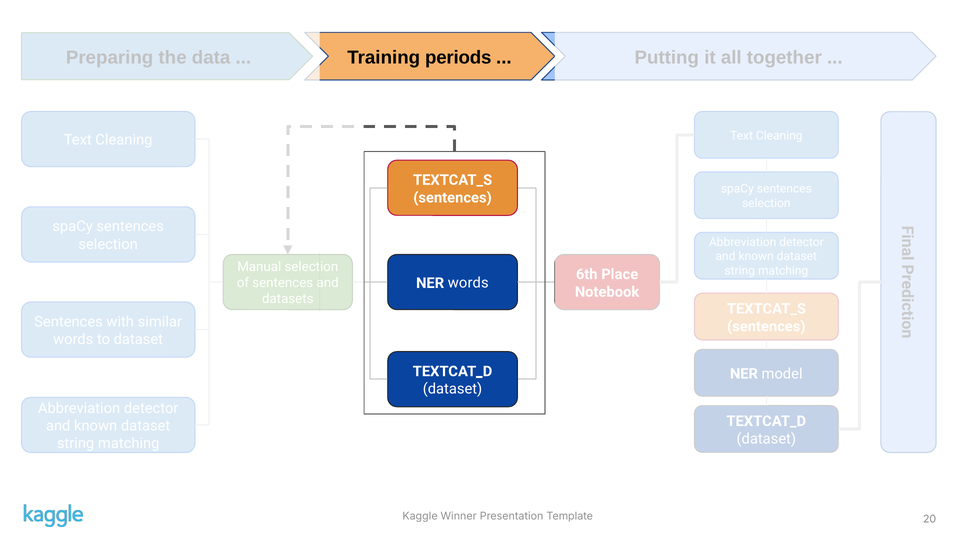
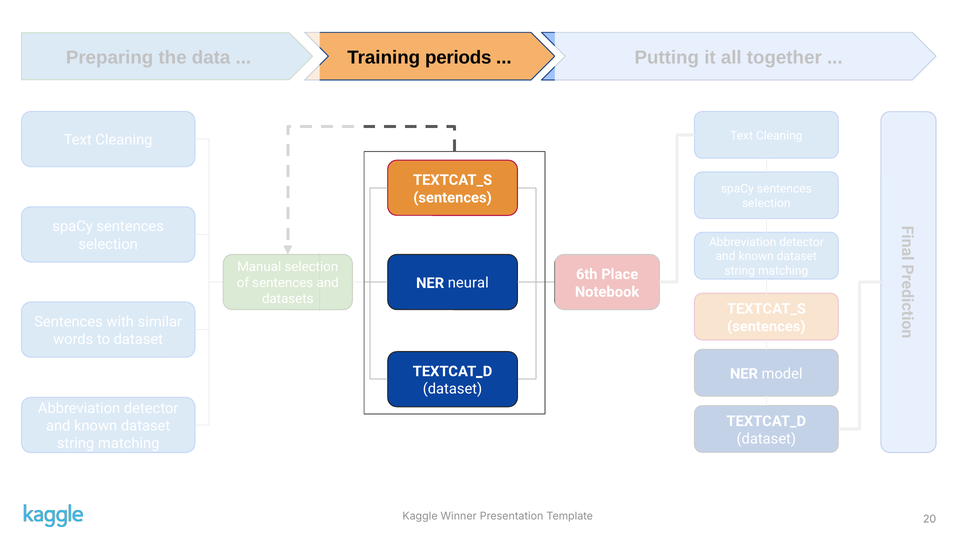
NER words: words -> neural (468, 283)
